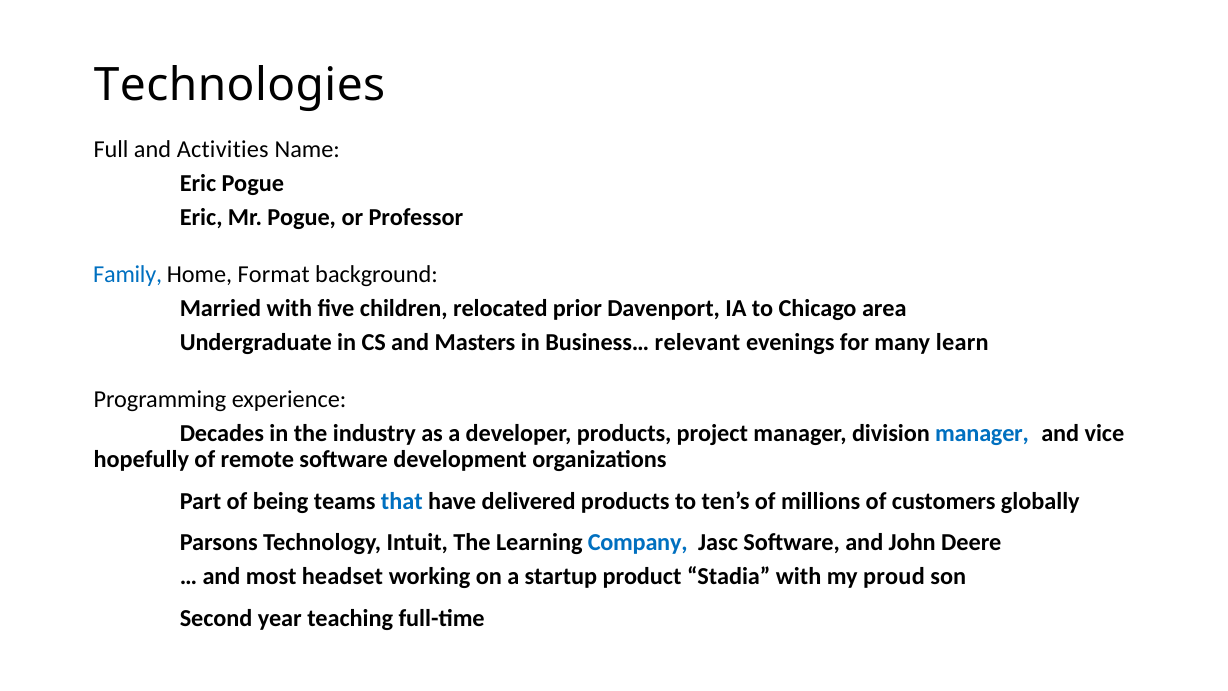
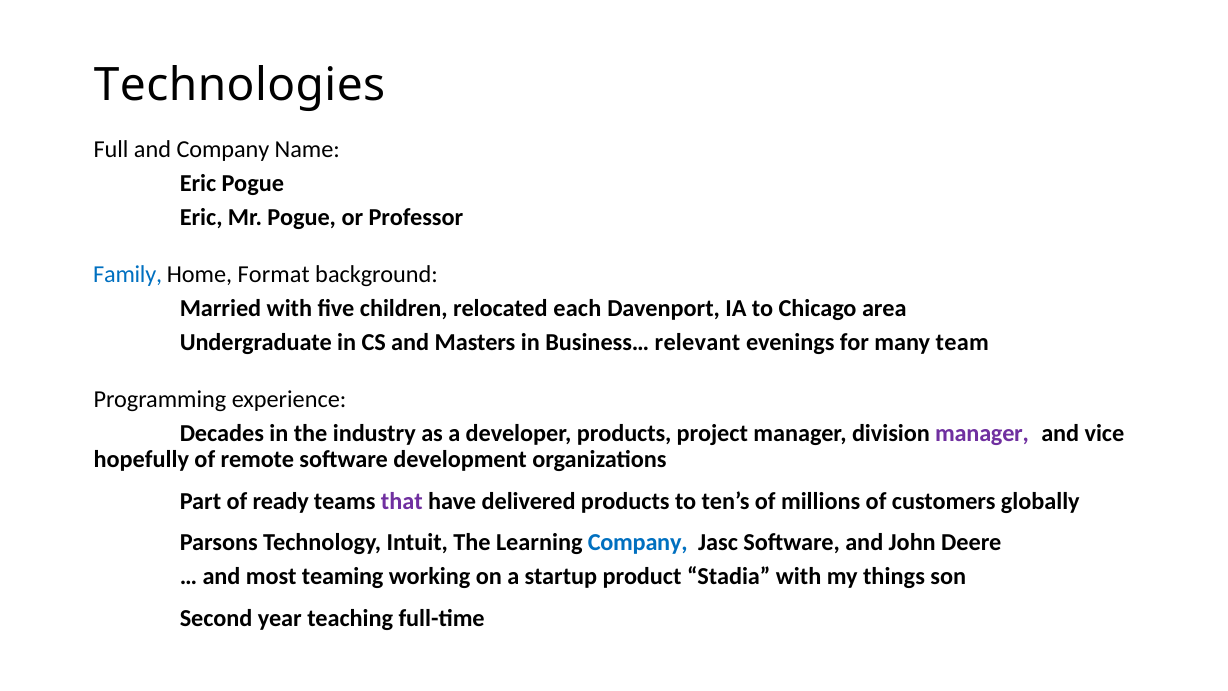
and Activities: Activities -> Company (223, 150)
prior: prior -> each (577, 308)
learn: learn -> team (962, 342)
manager colour: blue -> purple (982, 433)
being: being -> ready (281, 501)
that colour: blue -> purple (402, 501)
headset: headset -> teaming (343, 577)
proud: proud -> things (894, 577)
